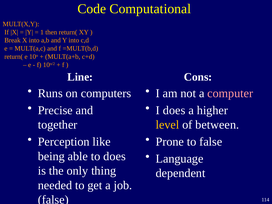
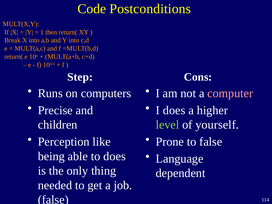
Computational: Computational -> Postconditions (150, 9)
Line: Line -> Step (80, 77)
together: together -> children (58, 125)
level colour: yellow -> light green (167, 125)
between: between -> yourself (217, 125)
